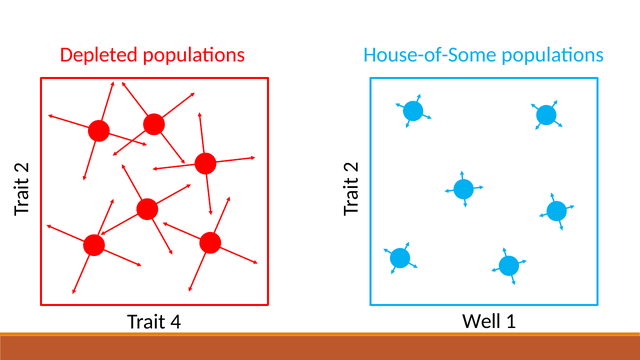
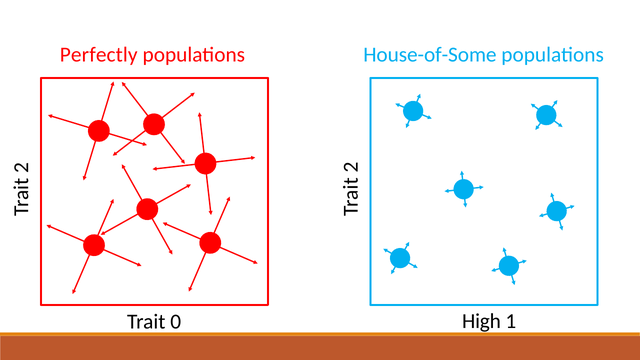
Depleted: Depleted -> Perfectly (99, 55)
Well: Well -> High (481, 321)
4: 4 -> 0 (176, 322)
